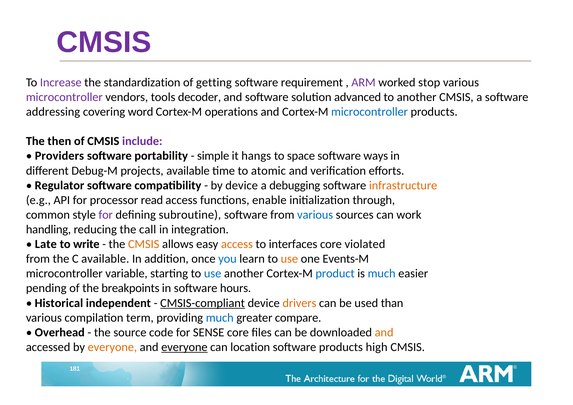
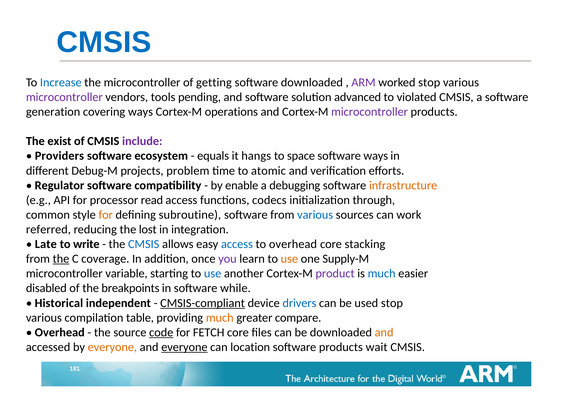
CMSIS colour: purple -> blue (104, 42)
Increase colour: purple -> blue (61, 82)
the standardization: standardization -> microcontroller (142, 82)
software requirement: requirement -> downloaded (312, 82)
decoder: decoder -> pending (200, 97)
to another: another -> violated (417, 97)
addressing: addressing -> generation (53, 112)
covering word: word -> ways (140, 112)
microcontroller colour: blue -> purple (370, 112)
then: then -> exist (59, 141)
portability: portability -> ecosystem (161, 156)
simple: simple -> equals (213, 156)
projects available: available -> problem (188, 171)
by device: device -> enable (242, 185)
enable: enable -> codecs (269, 200)
for colour: purple -> orange (106, 215)
handling: handling -> referred (48, 229)
call: call -> lost (148, 229)
CMSIS colour: orange -> blue (144, 244)
access colour: orange -> blue (237, 244)
to interfaces: interfaces -> overhead (293, 244)
violated: violated -> stacking (365, 244)
the underline: none -> present (61, 259)
C available: available -> coverage (105, 259)
you colour: blue -> purple (227, 259)
Events-M: Events-M -> Supply-M (346, 259)
product colour: blue -> purple (335, 273)
pending: pending -> disabled (46, 288)
hours: hours -> while (235, 288)
drivers colour: orange -> blue (299, 303)
used than: than -> stop (392, 303)
term: term -> table (140, 318)
much colour: blue -> orange (220, 318)
code underline: none -> present (161, 332)
SENSE: SENSE -> FETCH (209, 332)
high: high -> wait (377, 347)
